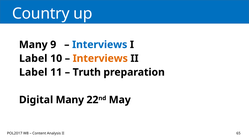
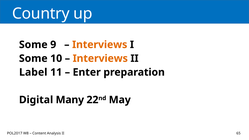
Many: Many -> Some (33, 45)
Interviews colour: blue -> orange (100, 45)
Label: Label -> Some (33, 58)
Truth: Truth -> Enter (87, 72)
